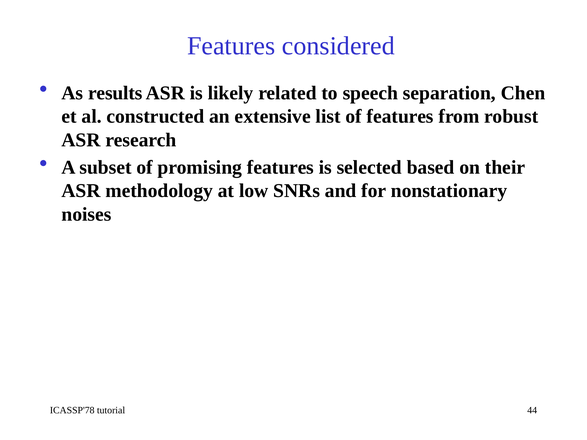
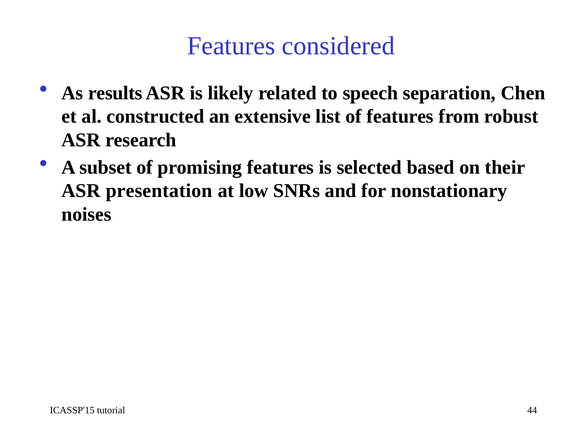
methodology: methodology -> presentation (159, 191)
ICASSP'78: ICASSP'78 -> ICASSP'15 (72, 411)
